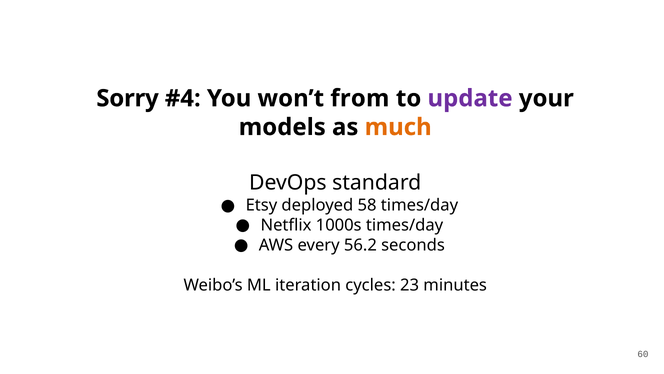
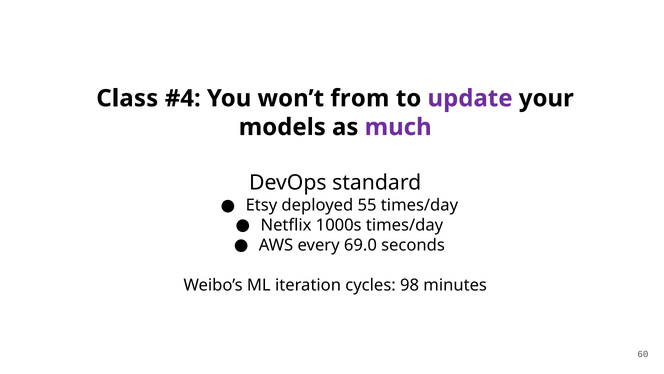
Sorry: Sorry -> Class (127, 98)
much colour: orange -> purple (398, 127)
58: 58 -> 55 (367, 205)
56.2: 56.2 -> 69.0 (360, 245)
23: 23 -> 98 (410, 285)
